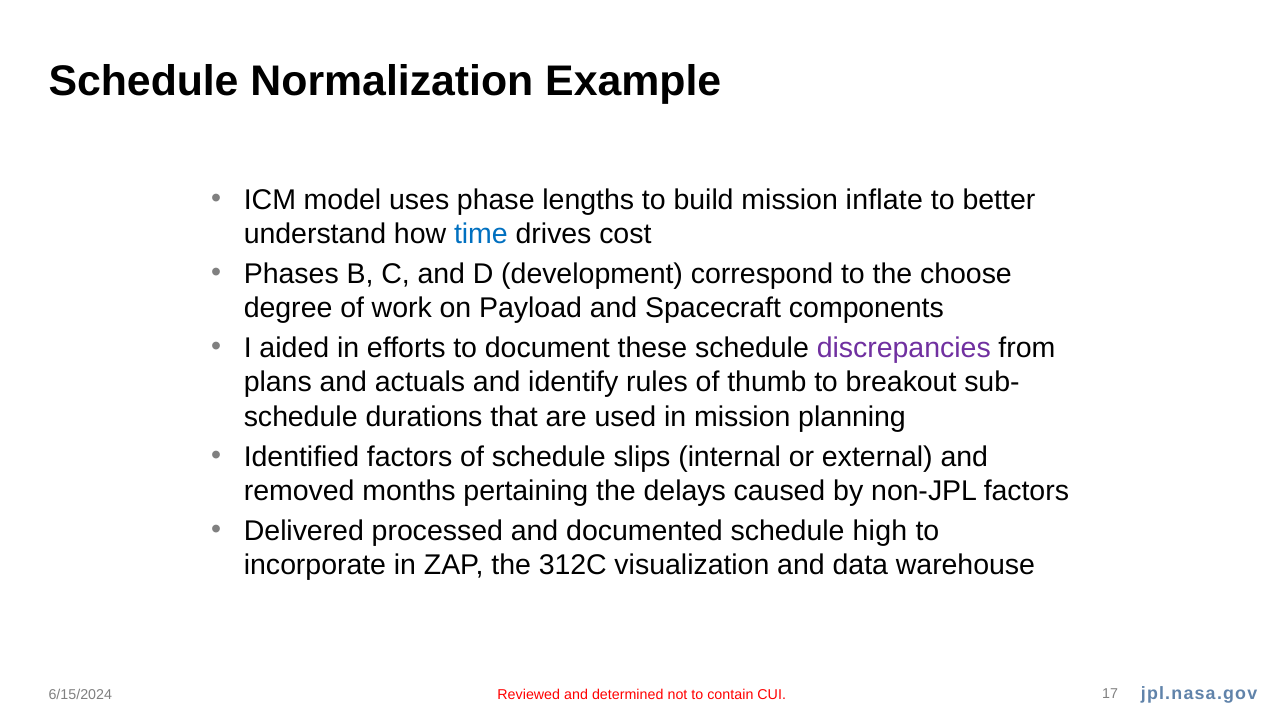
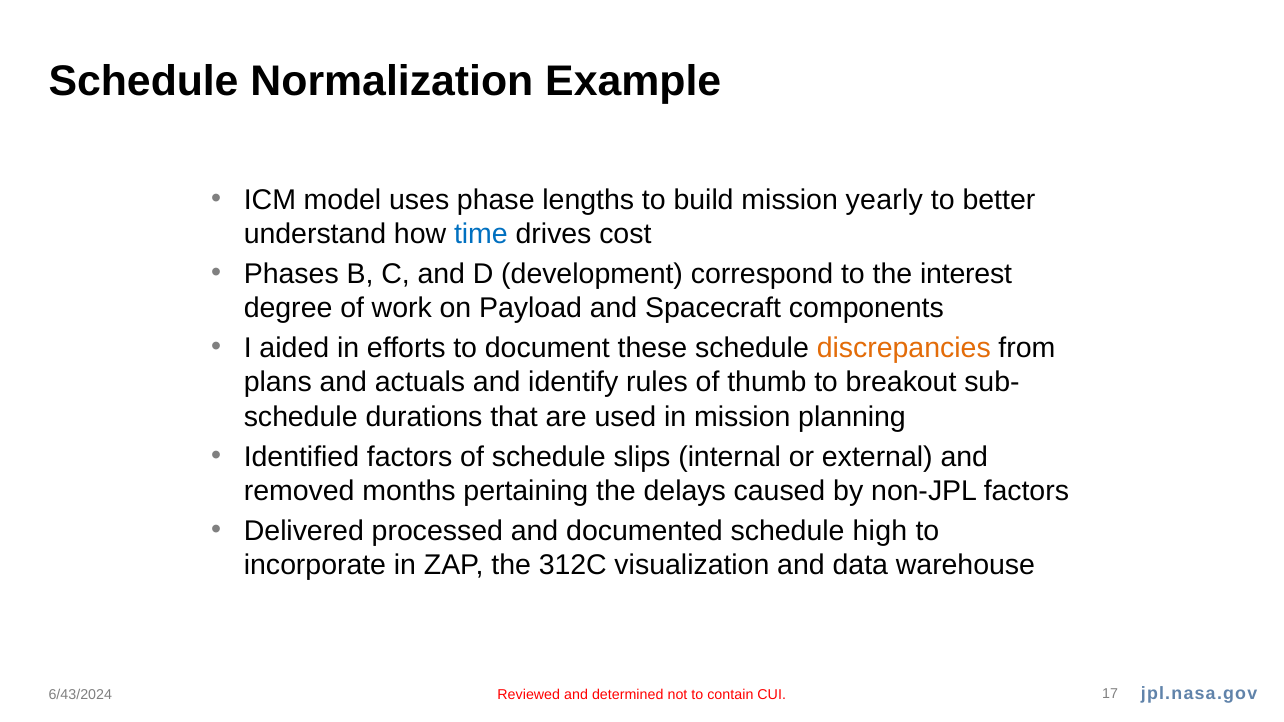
inflate: inflate -> yearly (884, 200)
choose: choose -> interest (966, 274)
discrepancies colour: purple -> orange (904, 348)
6/15/2024: 6/15/2024 -> 6/43/2024 (80, 695)
